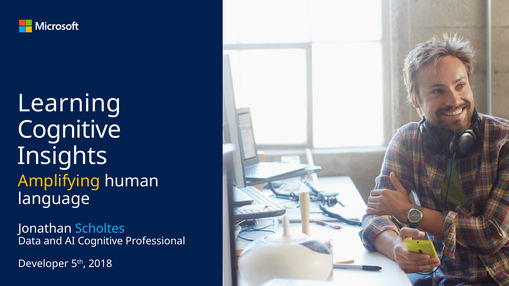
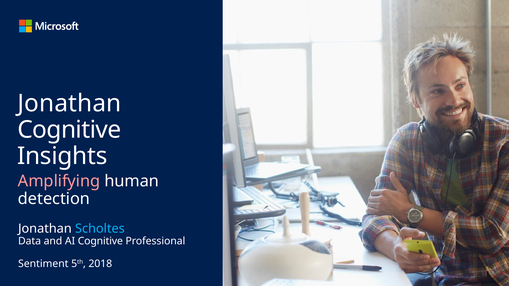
Learning: Learning -> Jonathan (69, 104)
Amplifying colour: yellow -> pink (59, 181)
language: language -> detection (54, 199)
Developer: Developer -> Sentiment (43, 264)
